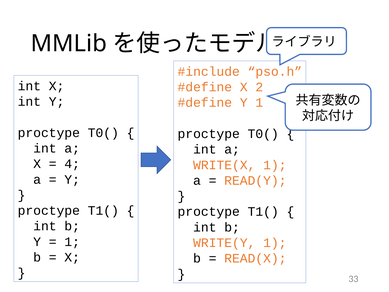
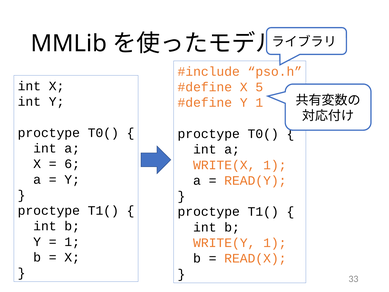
2: 2 -> 5 (259, 87)
4: 4 -> 6 (72, 164)
